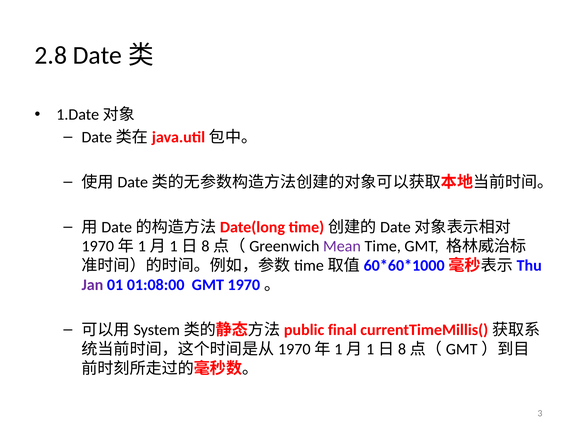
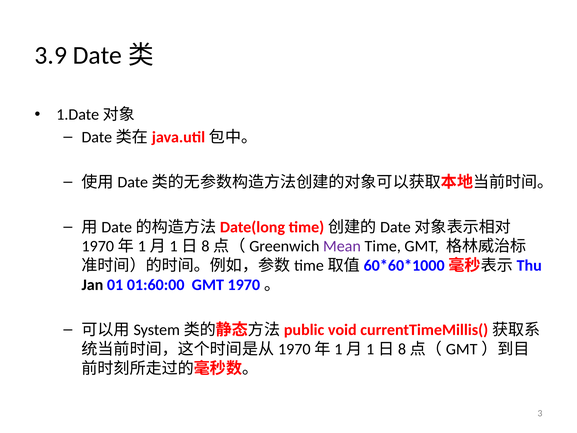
2.8: 2.8 -> 3.9 (51, 55)
Jan colour: purple -> black (92, 285)
01:08:00: 01:08:00 -> 01:60:00 (156, 285)
final: final -> void (342, 330)
